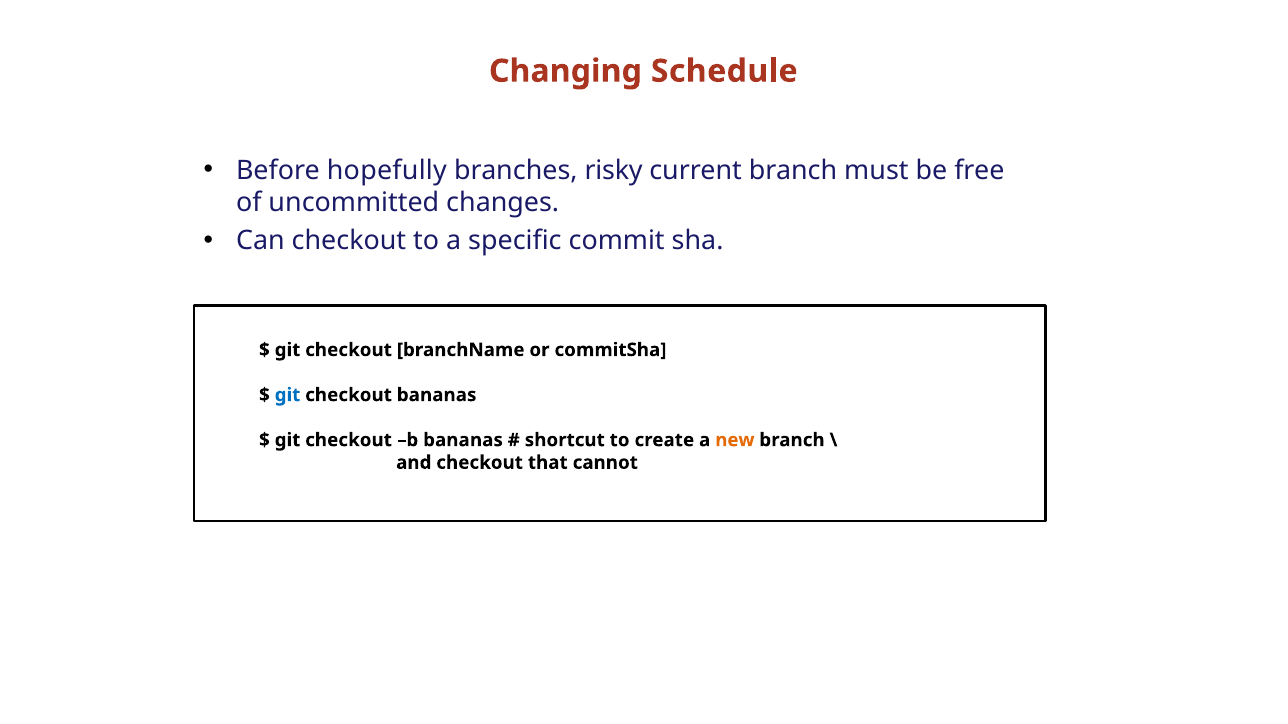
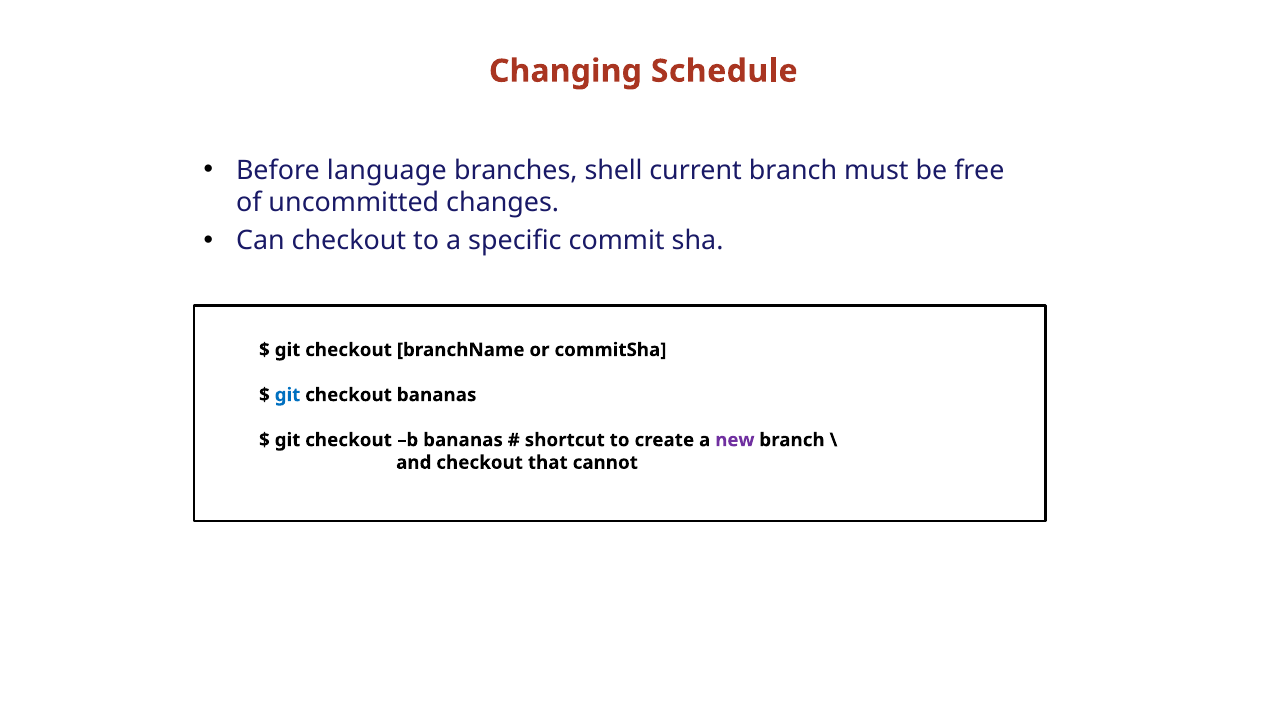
hopefully: hopefully -> language (387, 171)
risky: risky -> shell (614, 171)
new colour: orange -> purple (735, 440)
